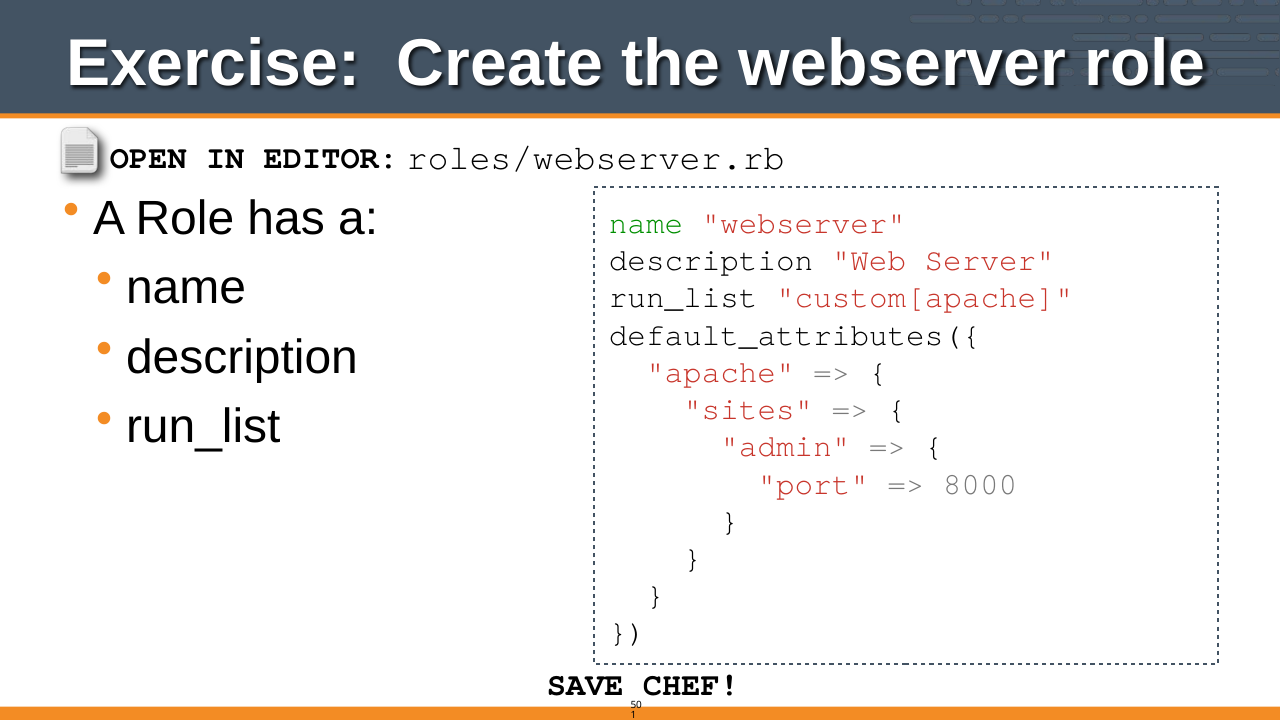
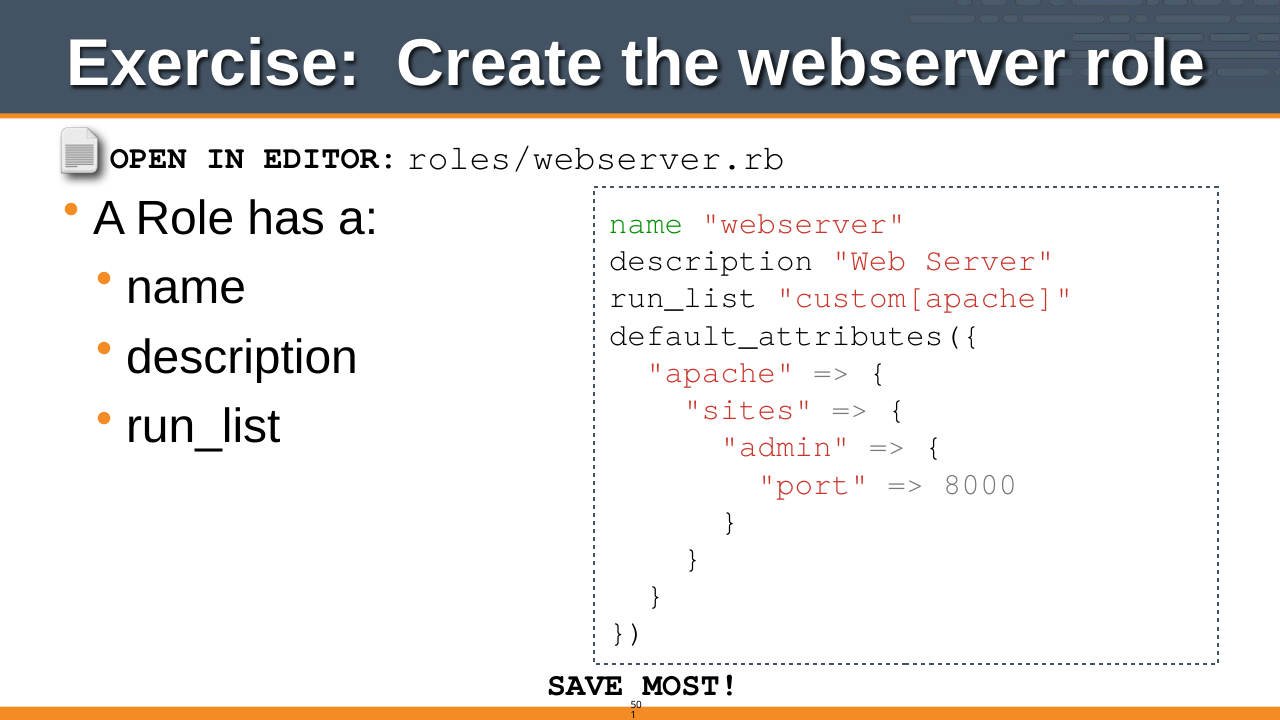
CHEF: CHEF -> MOST (691, 685)
